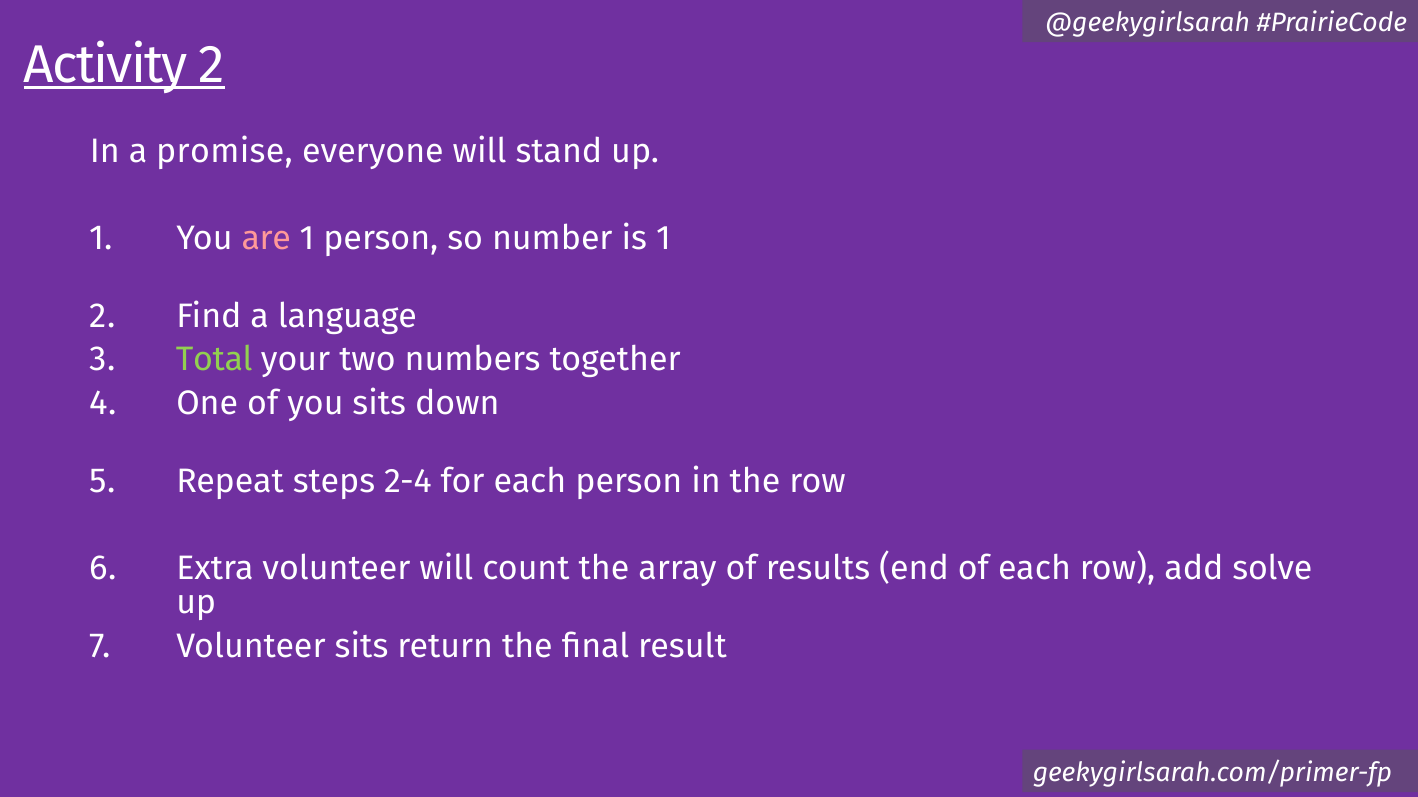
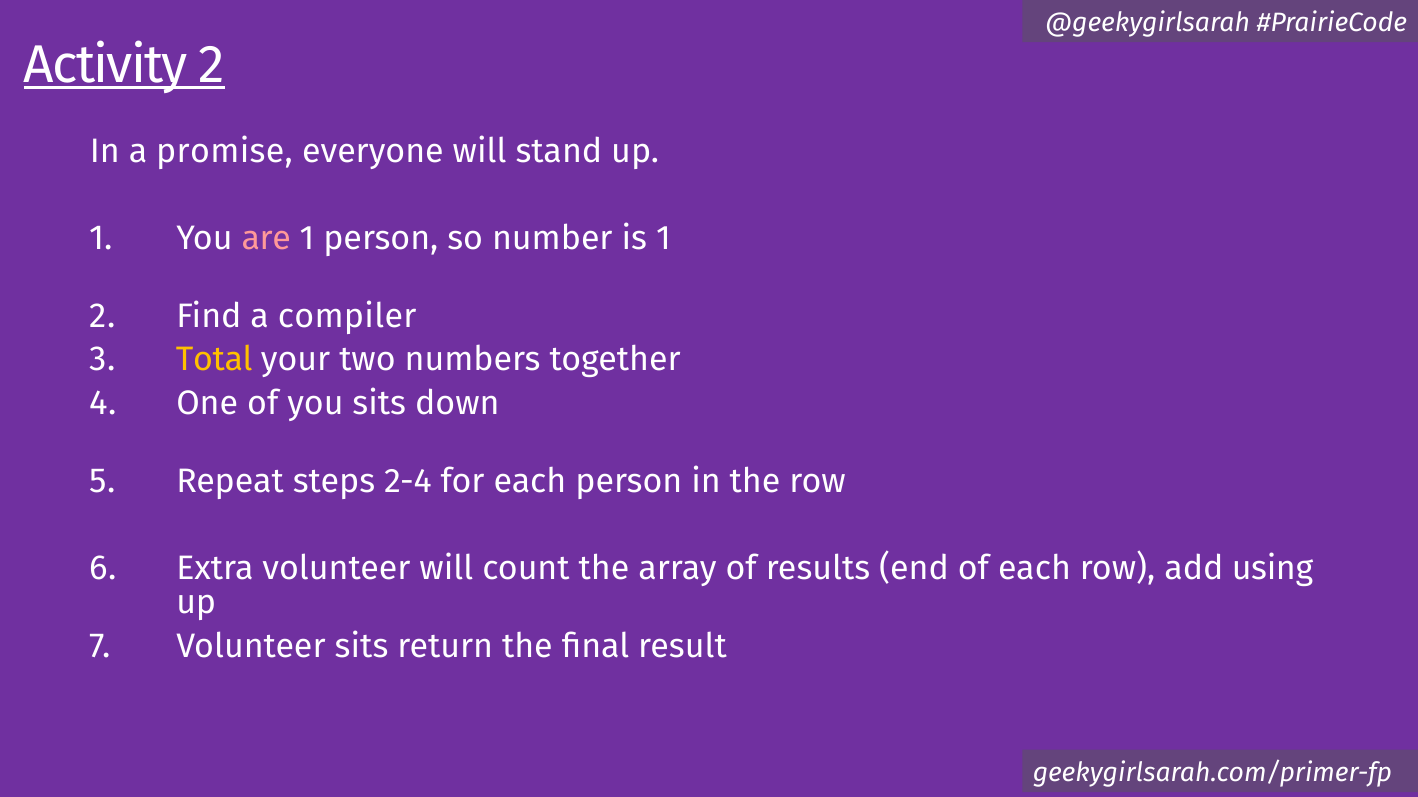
language: language -> compiler (347, 316)
Total colour: light green -> yellow (214, 360)
solve: solve -> using (1273, 568)
